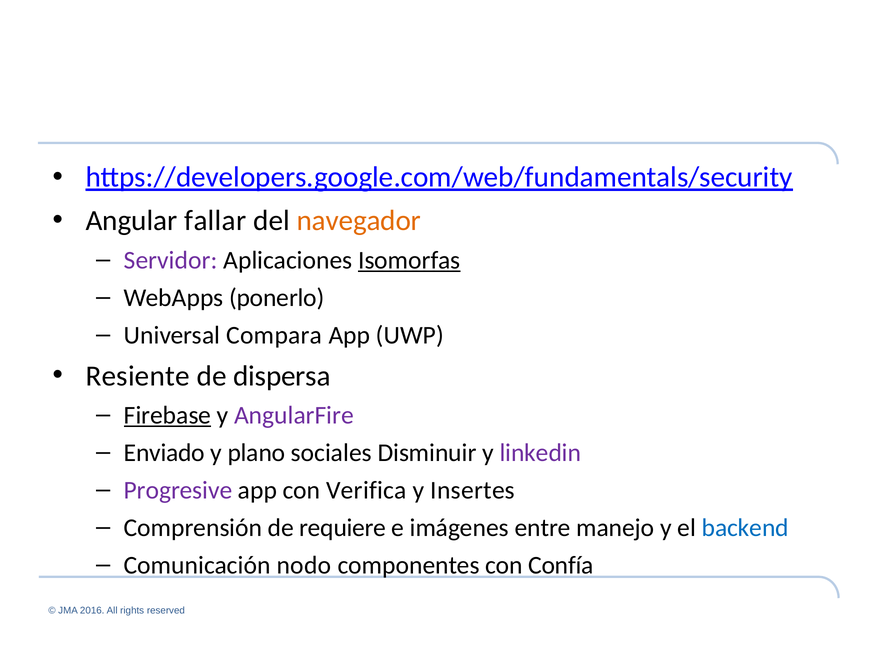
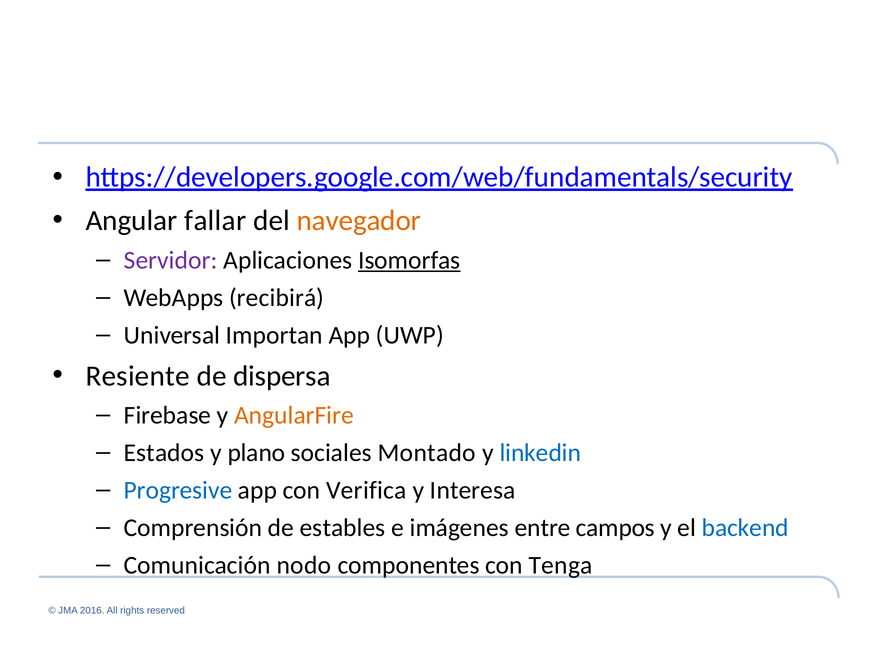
ponerlo: ponerlo -> recibirá (277, 298)
Compara: Compara -> Importan (274, 335)
Firebase underline: present -> none (168, 416)
AngularFire colour: purple -> orange (294, 416)
Enviado: Enviado -> Estados (164, 453)
Disminuir: Disminuir -> Montado (427, 453)
linkedin colour: purple -> blue (540, 453)
Progresive colour: purple -> blue (178, 491)
Insertes: Insertes -> Interesa (473, 491)
requiere: requiere -> estables (343, 528)
manejo: manejo -> campos (615, 528)
Confía: Confía -> Tenga (561, 566)
